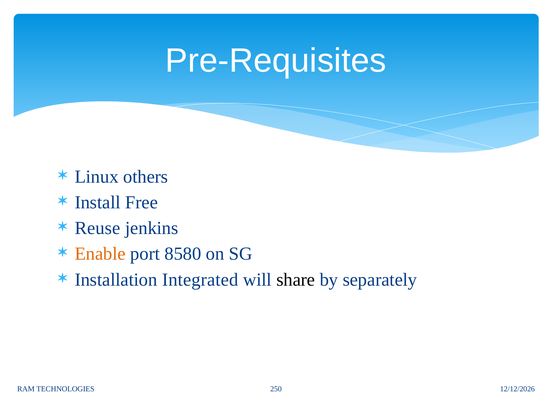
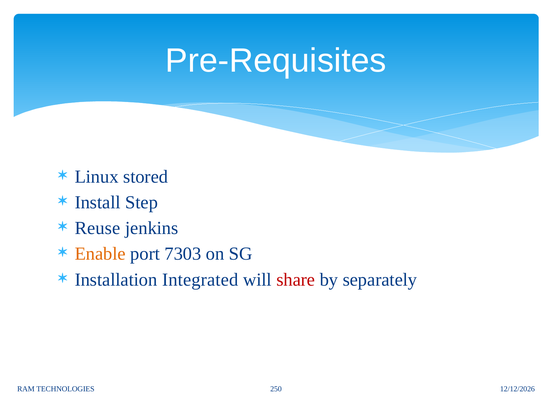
others: others -> stored (146, 177)
Free: Free -> Step (142, 202)
8580: 8580 -> 7303 (183, 254)
share colour: black -> red (296, 280)
